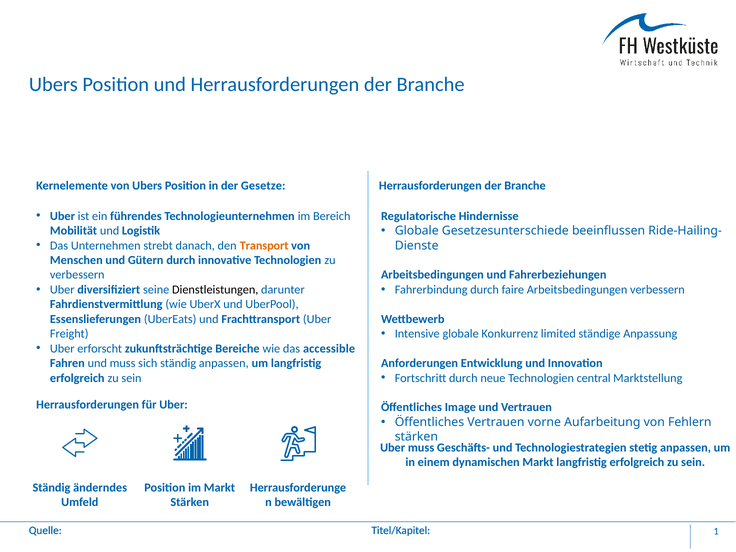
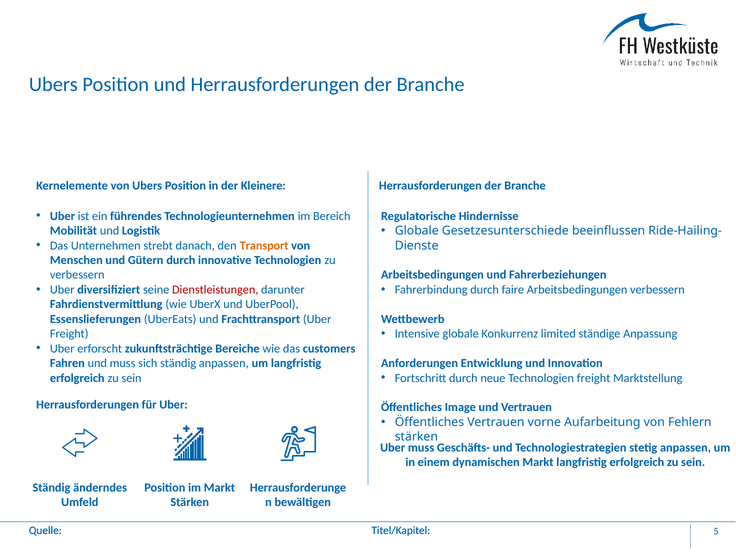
Gesetze: Gesetze -> Kleinere (263, 186)
Dienstleistungen colour: black -> red (215, 290)
accessible: accessible -> customers (329, 349)
Technologien central: central -> freight (594, 378)
1: 1 -> 5 (716, 531)
